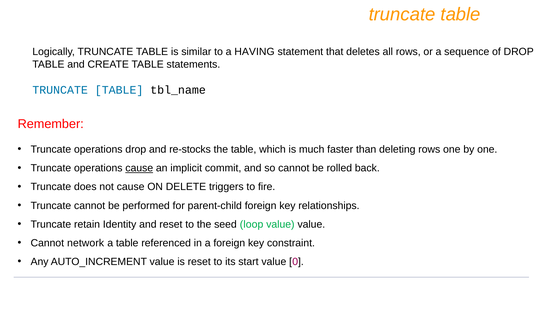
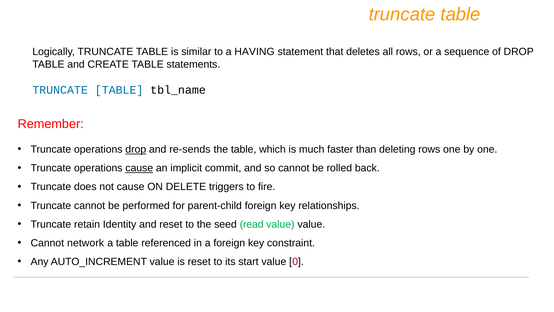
drop underline: none -> present (136, 149)
re-stocks: re-stocks -> re-sends (190, 149)
loop: loop -> read (252, 224)
